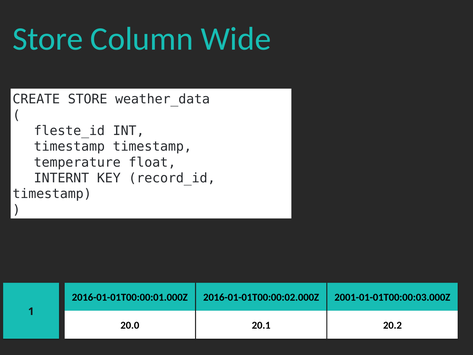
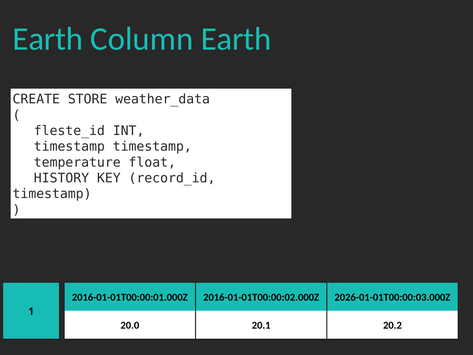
Store: Store -> Earth (48, 39)
Column Wide: Wide -> Earth (236, 39)
INTERNT: INTERNT -> HISTORY (61, 178)
2001-01-01T00:00:03.000Z: 2001-01-01T00:00:03.000Z -> 2026-01-01T00:00:03.000Z (392, 297)
